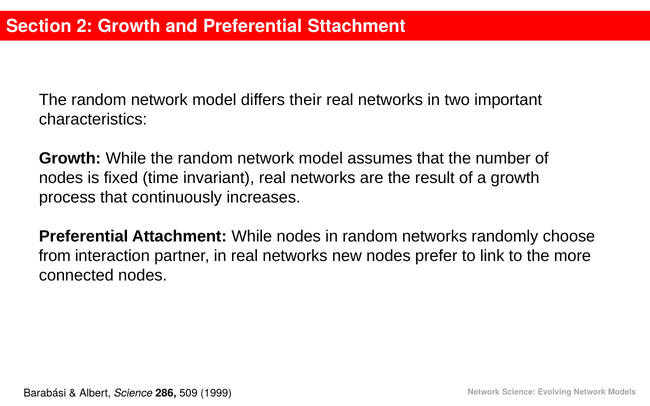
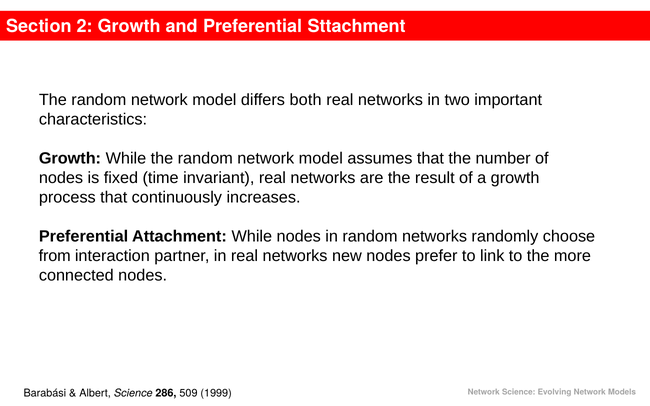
their: their -> both (306, 100)
